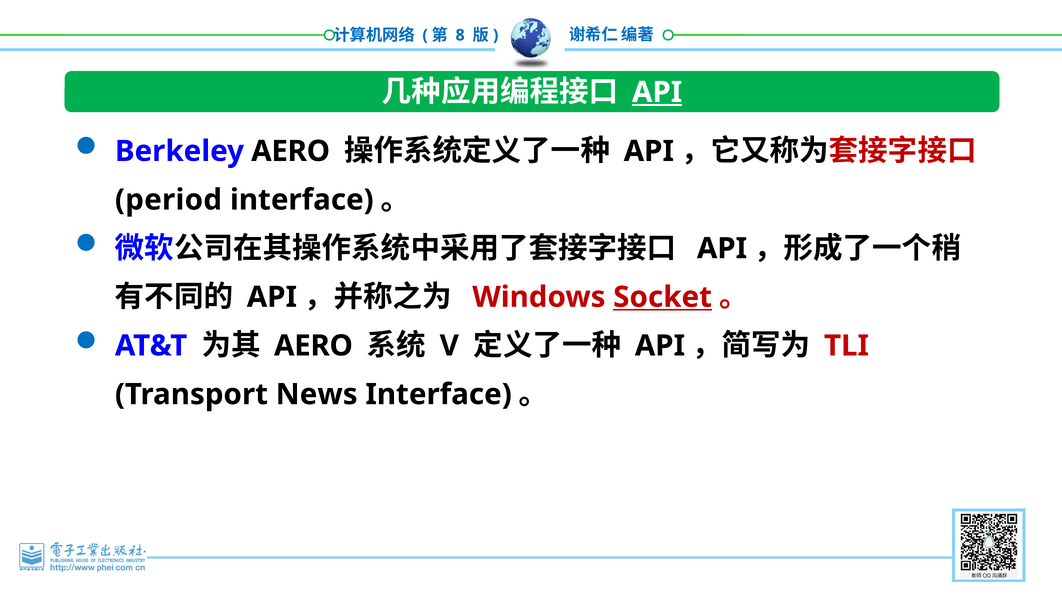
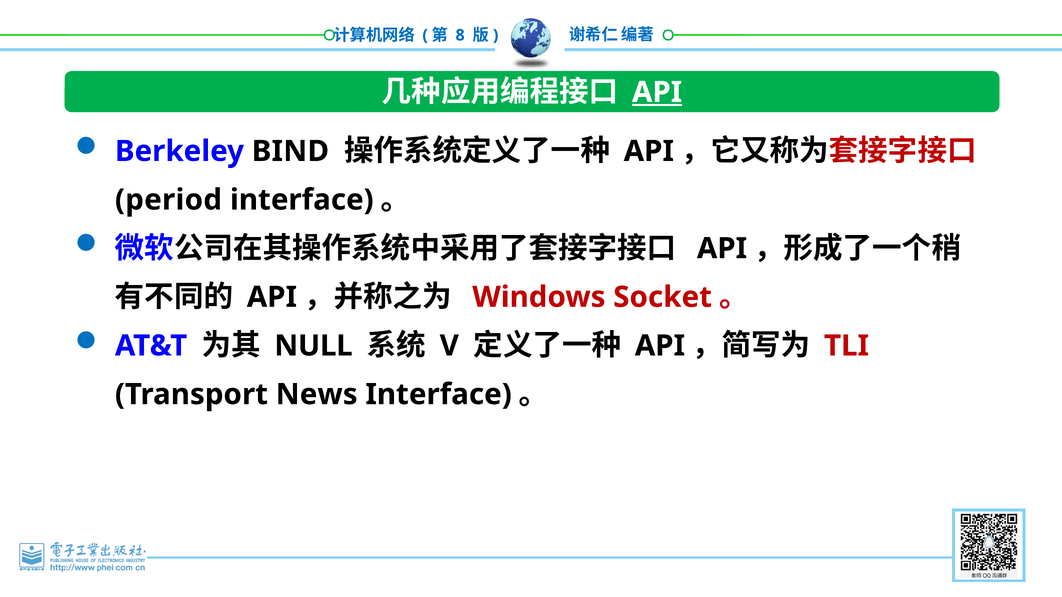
Berkeley AERO: AERO -> BIND (290, 151)
Socket underline: present -> none (663, 297)
AERO: AERO -> NULL (313, 346)
